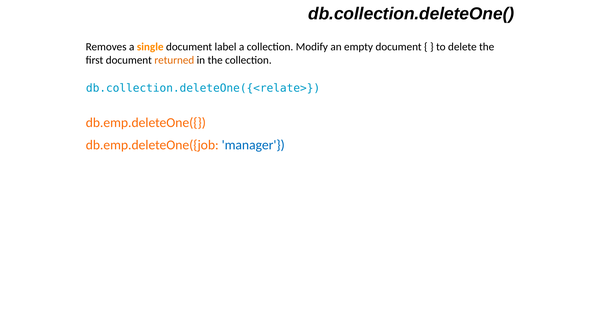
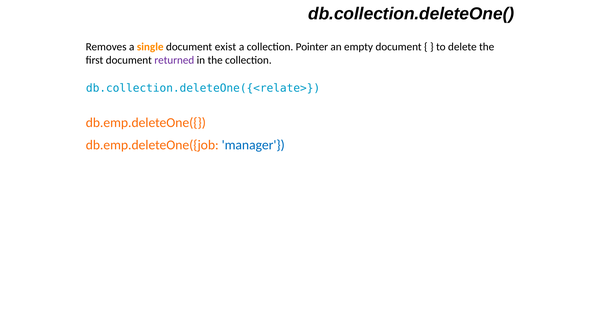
label: label -> exist (225, 47)
Modify: Modify -> Pointer (312, 47)
returned colour: orange -> purple (174, 60)
